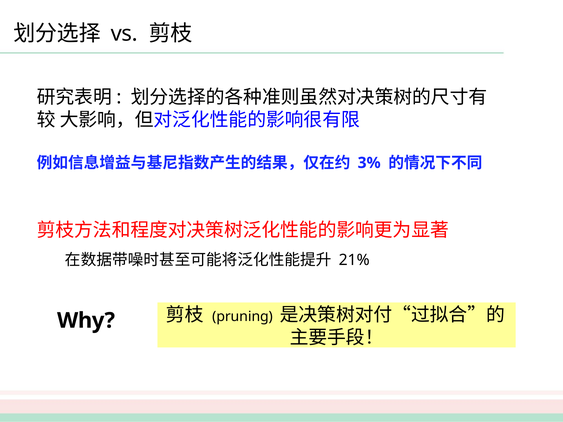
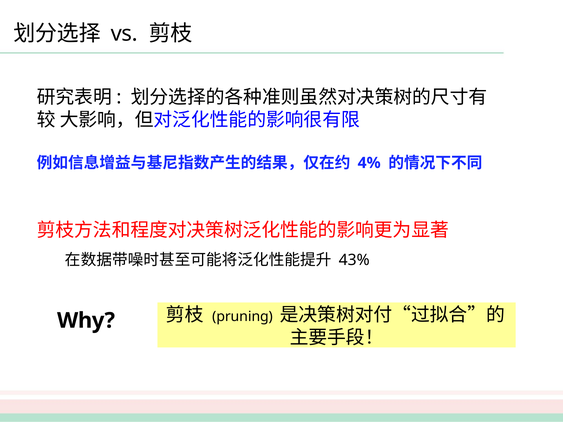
3%: 3% -> 4% (369, 163)
21%: 21% -> 43% (354, 260)
